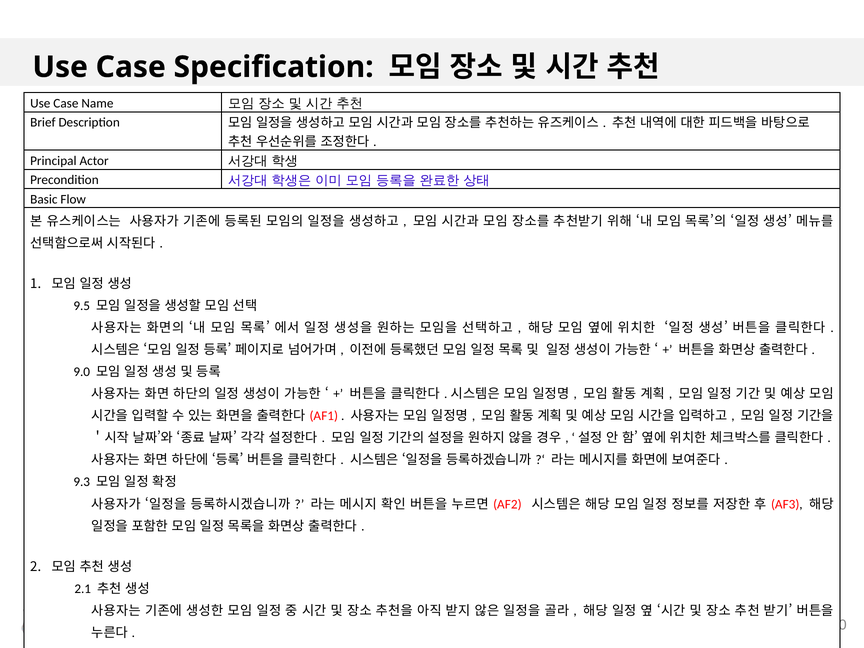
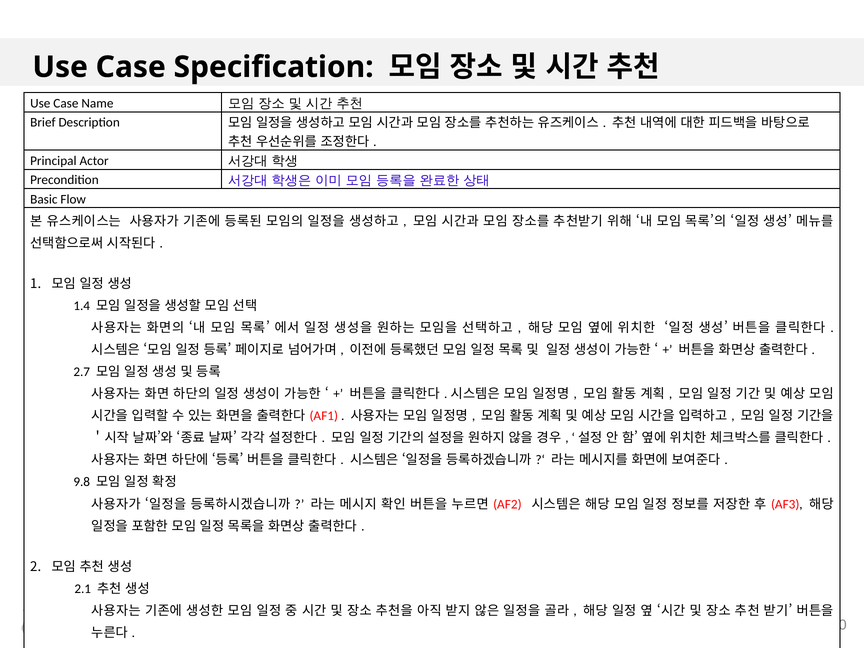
9.5: 9.5 -> 1.4 (82, 306)
9.0: 9.0 -> 2.7 (82, 372)
9.3: 9.3 -> 9.8 (82, 482)
